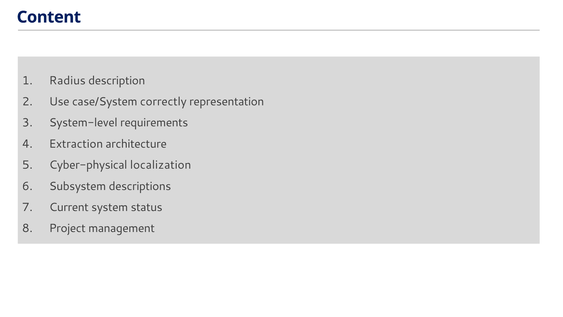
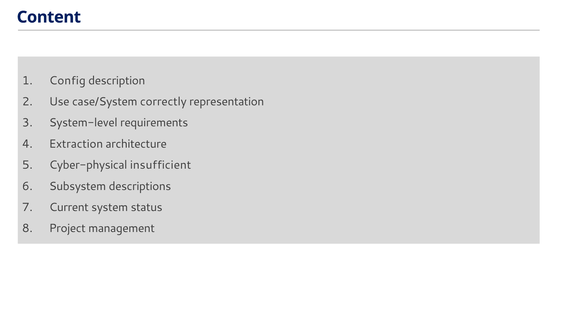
Radius: Radius -> Config (67, 80)
localization: localization -> insufficient (161, 165)
